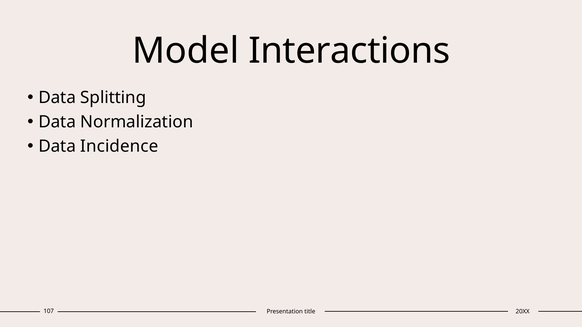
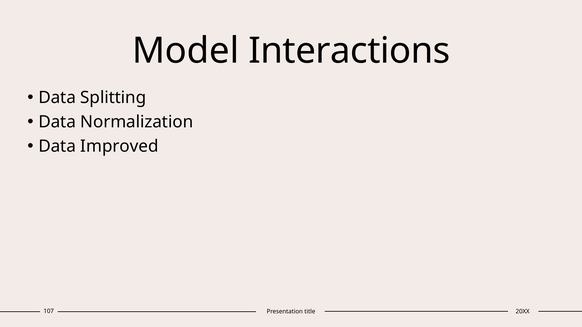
Incidence: Incidence -> Improved (119, 146)
